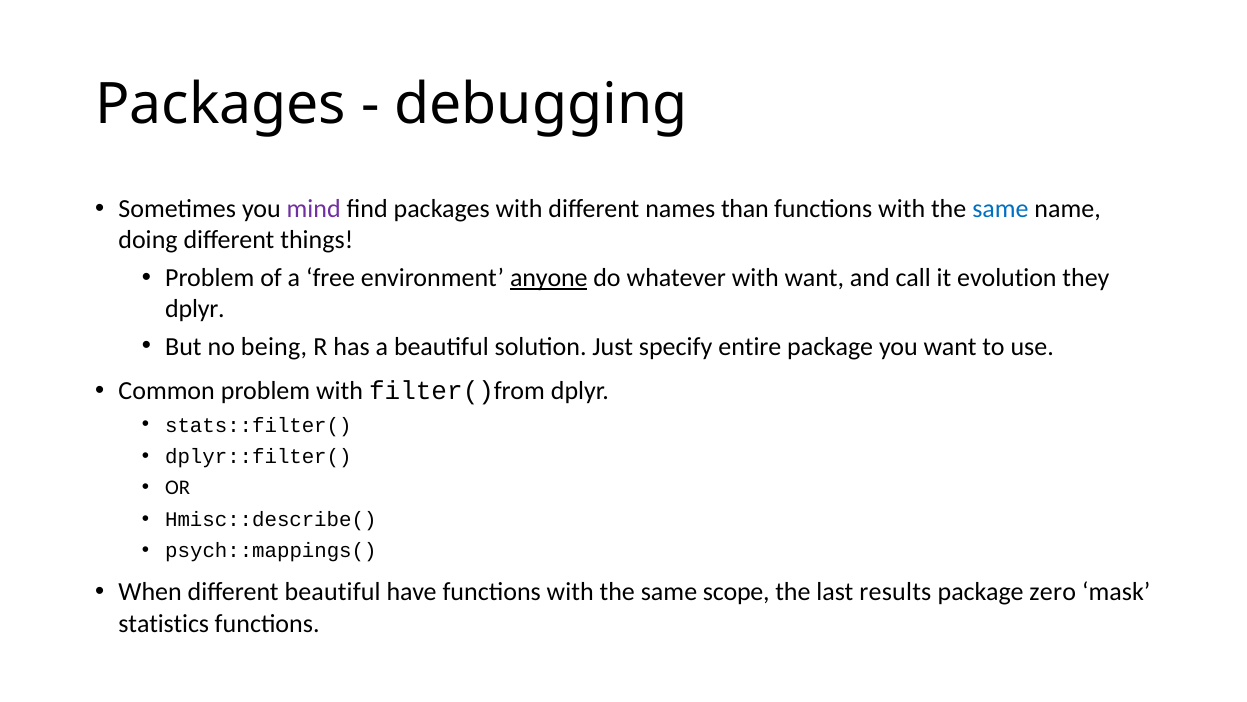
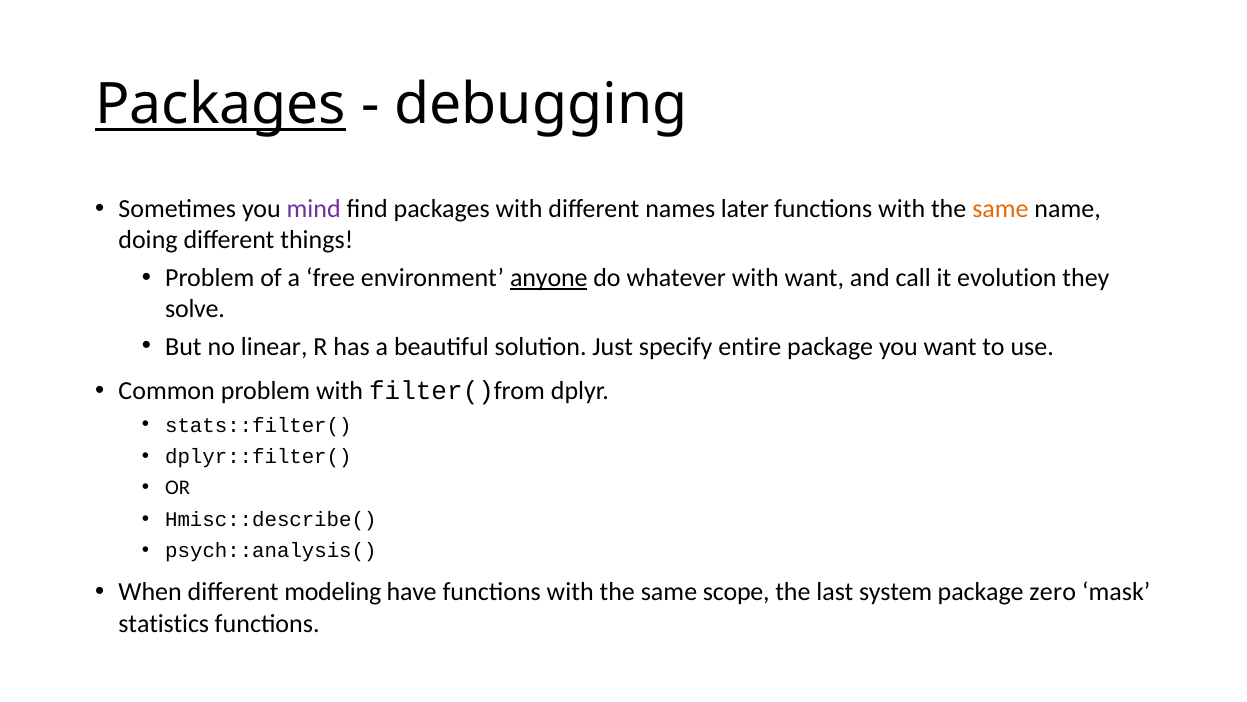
Packages underline: none -> present (221, 105)
than: than -> later (745, 209)
same colour: blue -> orange (1000, 209)
dplyr: dplyr -> solve (195, 309)
being: being -> linear (274, 347)
psych::mappings(: psych::mappings( -> psych::analysis( (271, 550)
different beautiful: beautiful -> modeling (333, 592)
results: results -> system (896, 592)
